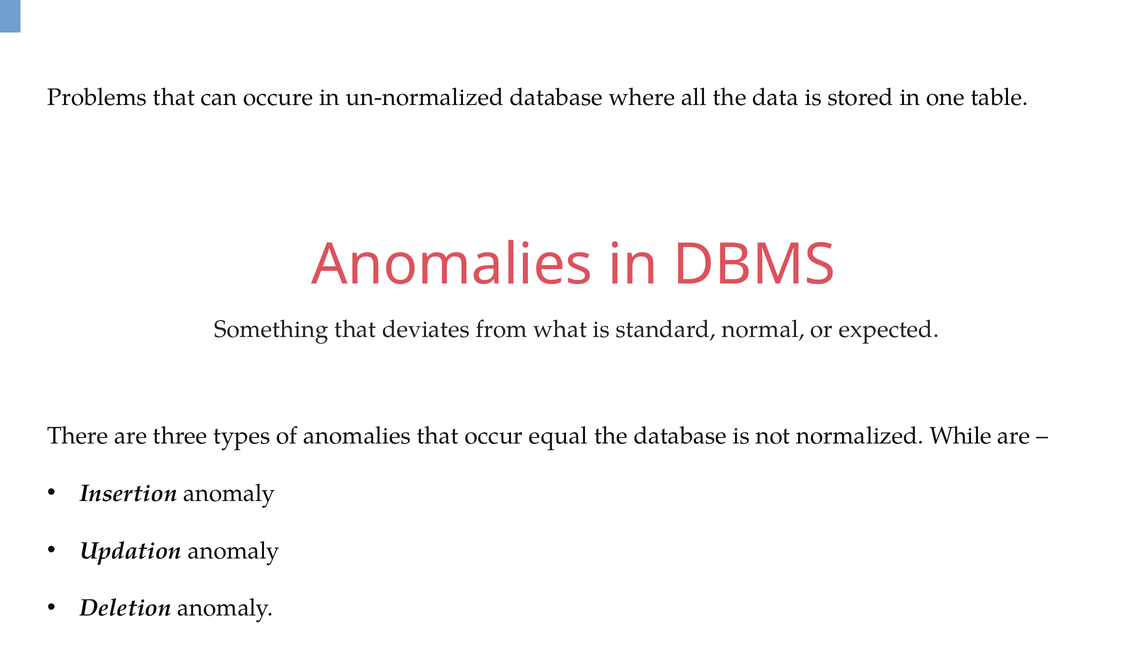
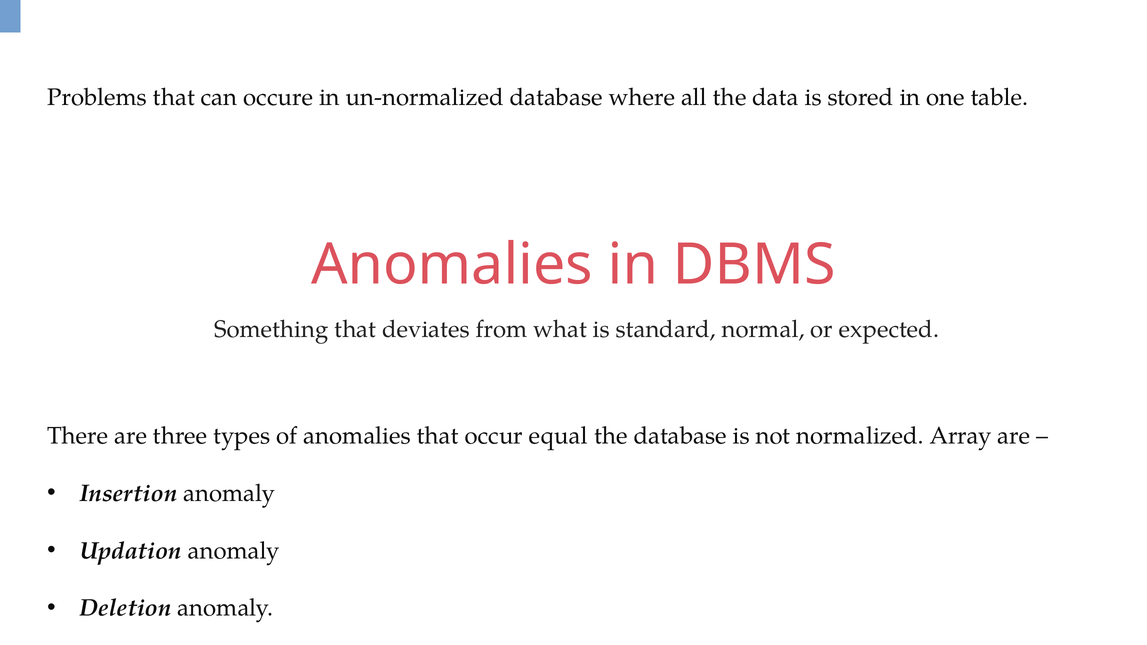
While: While -> Array (961, 436)
